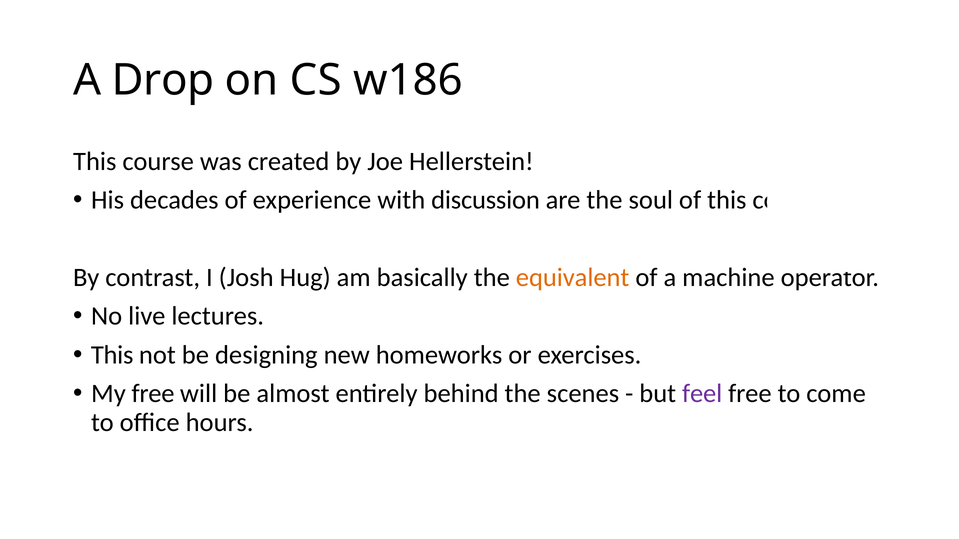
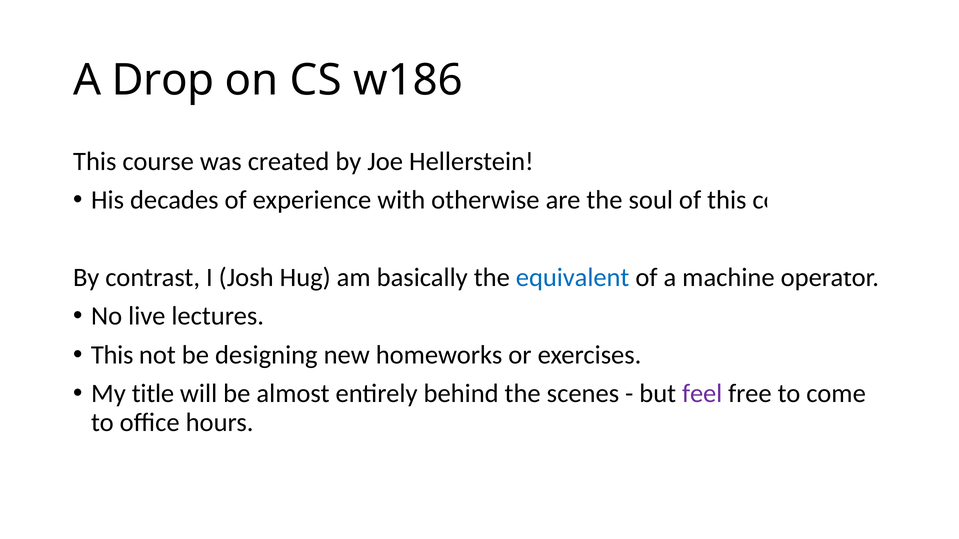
discussion: discussion -> otherwise (485, 200)
equivalent colour: orange -> blue (573, 278)
My free: free -> title (153, 394)
